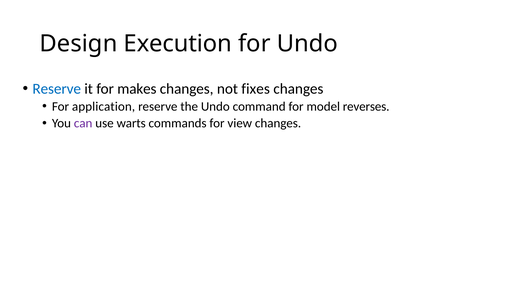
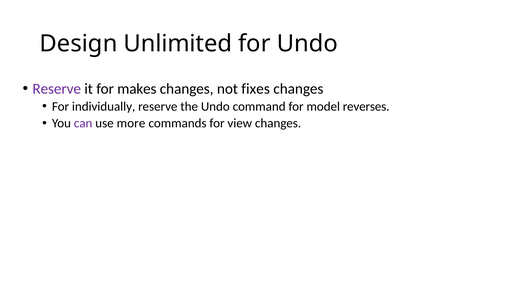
Execution: Execution -> Unlimited (178, 44)
Reserve colour: blue -> purple (57, 89)
application: application -> individually (104, 107)
warts: warts -> more (131, 123)
